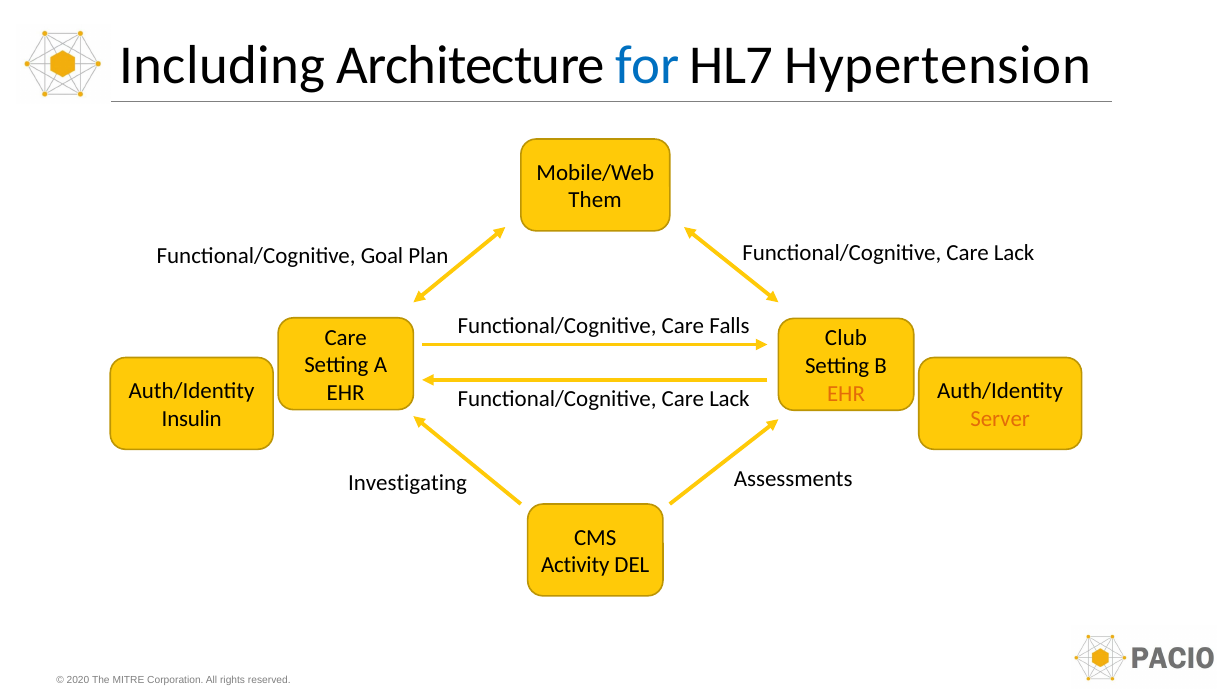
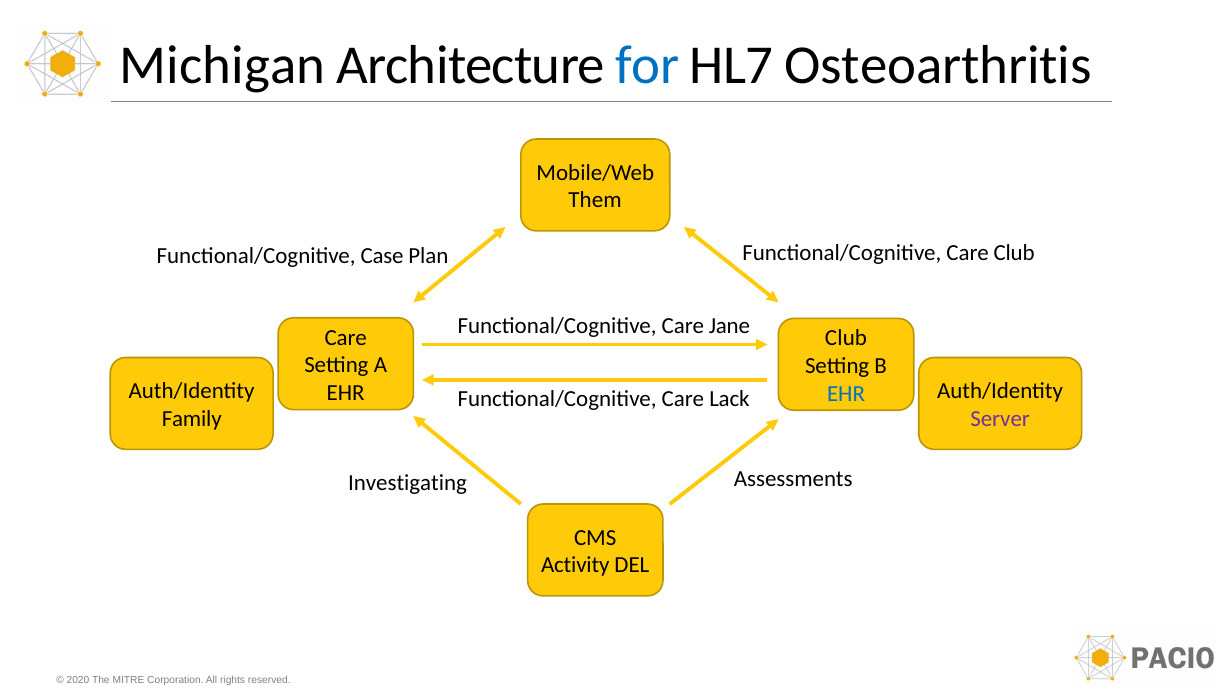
Including: Including -> Michigan (222, 65)
Hypertension: Hypertension -> Osteoarthritis (938, 65)
Lack: Lack -> Club (1014, 253)
Goal: Goal -> Case (382, 255)
Falls: Falls -> Jane (729, 326)
EHR colour: orange -> blue (846, 393)
Insulin: Insulin -> Family (192, 419)
Server colour: orange -> purple (1000, 419)
